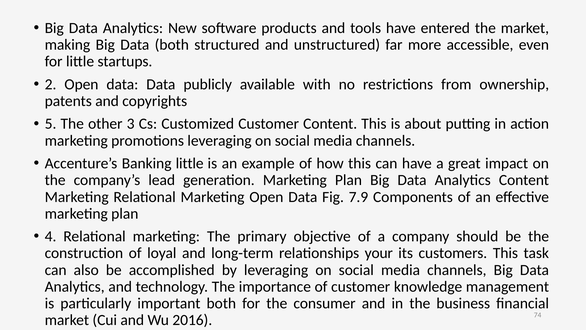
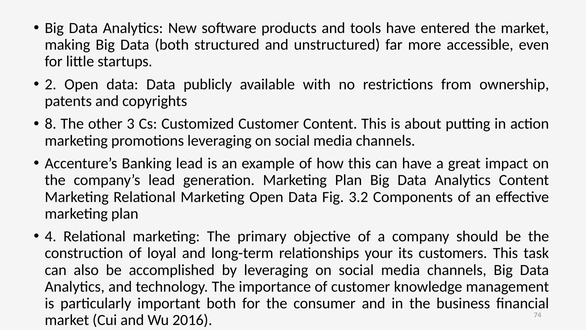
5: 5 -> 8 (51, 124)
Banking little: little -> lead (189, 163)
7.9: 7.9 -> 3.2 (358, 197)
